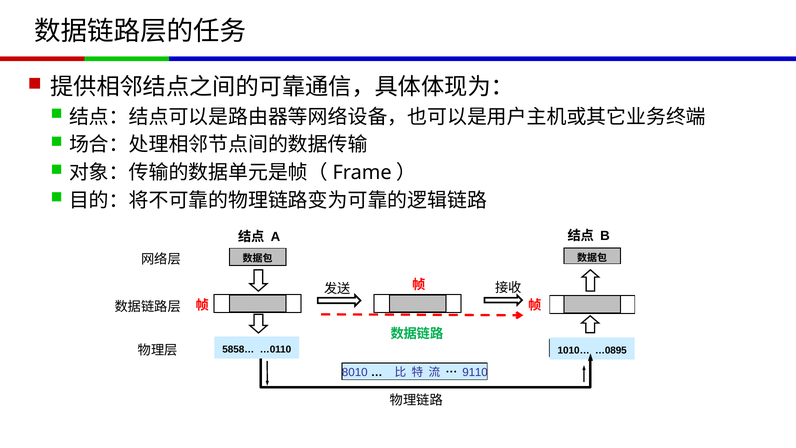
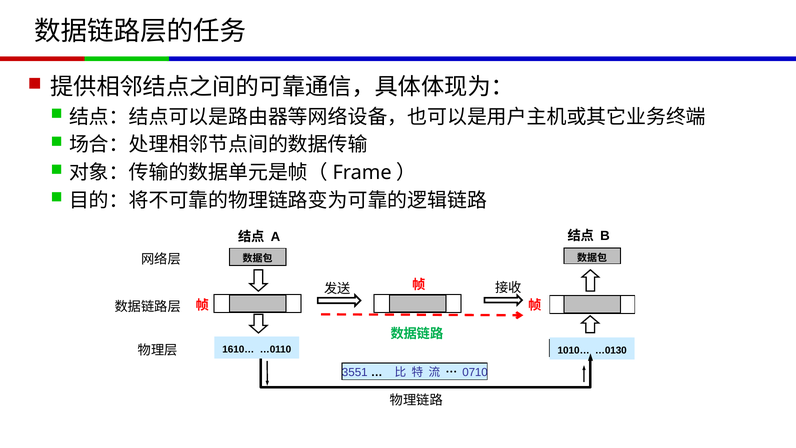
5858…: 5858… -> 1610… (238, 349)
…0895: …0895 -> …0130 (611, 350)
8010: 8010 -> 3551 (355, 372)
9110: 9110 -> 0710 (475, 372)
